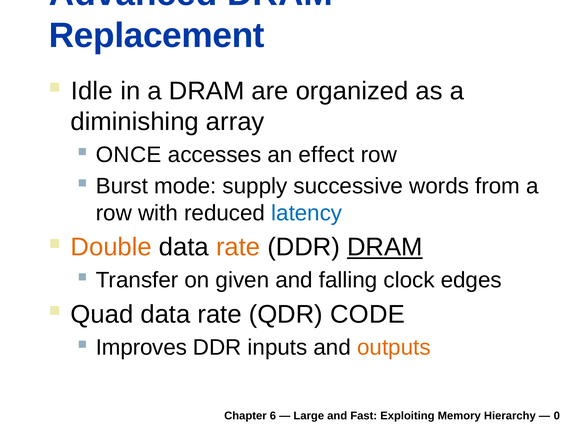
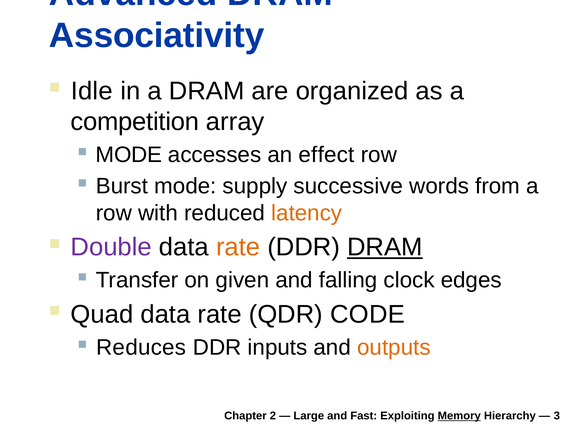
Replacement: Replacement -> Associativity (157, 36)
diminishing: diminishing -> competition (135, 122)
ONCE: ONCE -> MODE (129, 155)
latency colour: blue -> orange (307, 213)
Double colour: orange -> purple (111, 248)
Improves: Improves -> Reduces (141, 348)
6: 6 -> 2 (273, 416)
Memory underline: none -> present (459, 416)
0: 0 -> 3 (557, 416)
